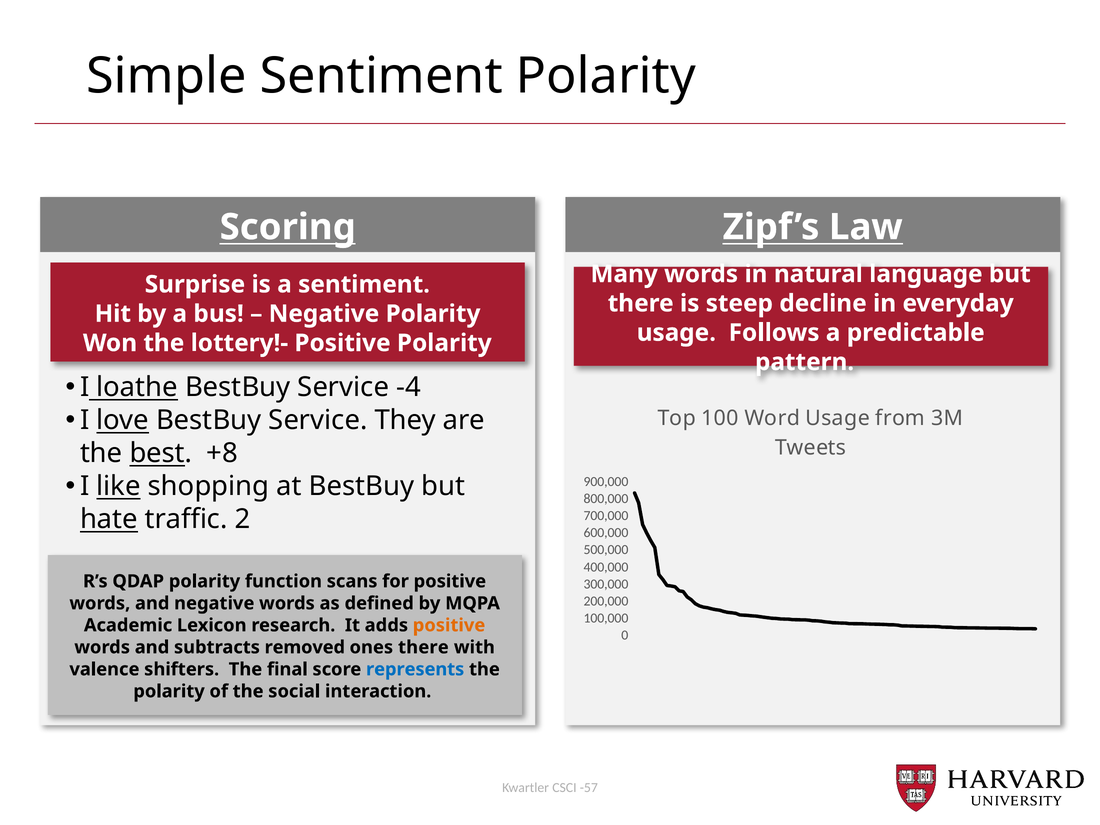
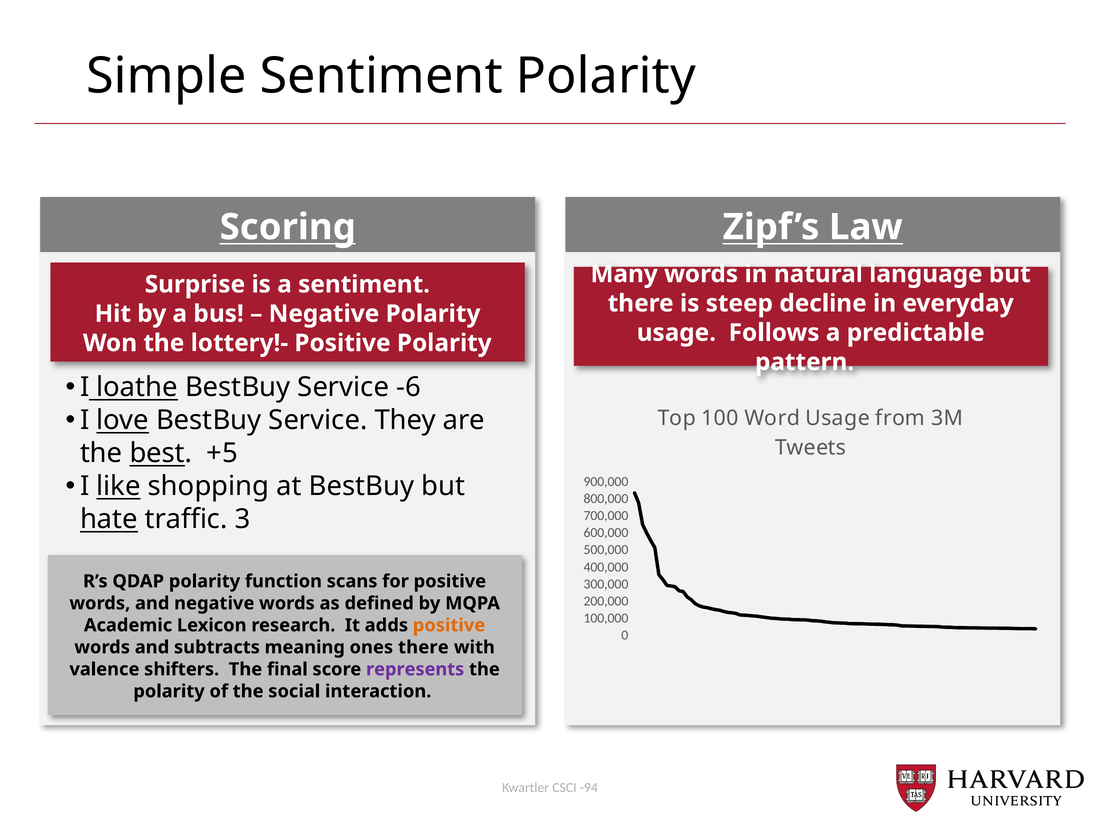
-4: -4 -> -6 (409, 387)
+8: +8 -> +5 (222, 453)
2: 2 -> 3 (242, 519)
removed: removed -> meaning (305, 647)
represents colour: blue -> purple (415, 669)
-57: -57 -> -94 (589, 788)
